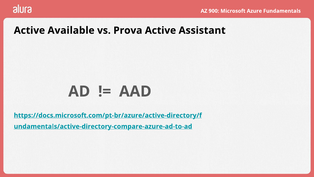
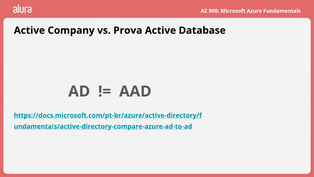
Available: Available -> Company (71, 30)
Assistant: Assistant -> Database (202, 30)
